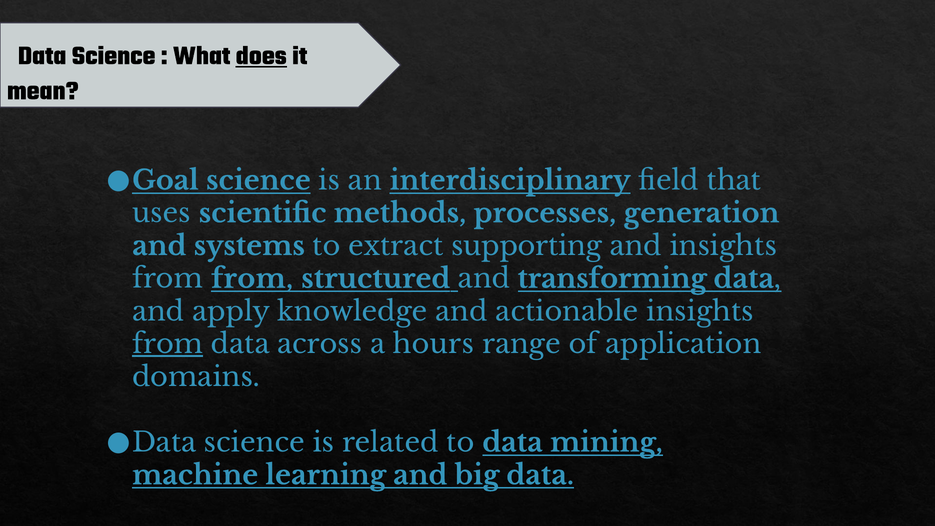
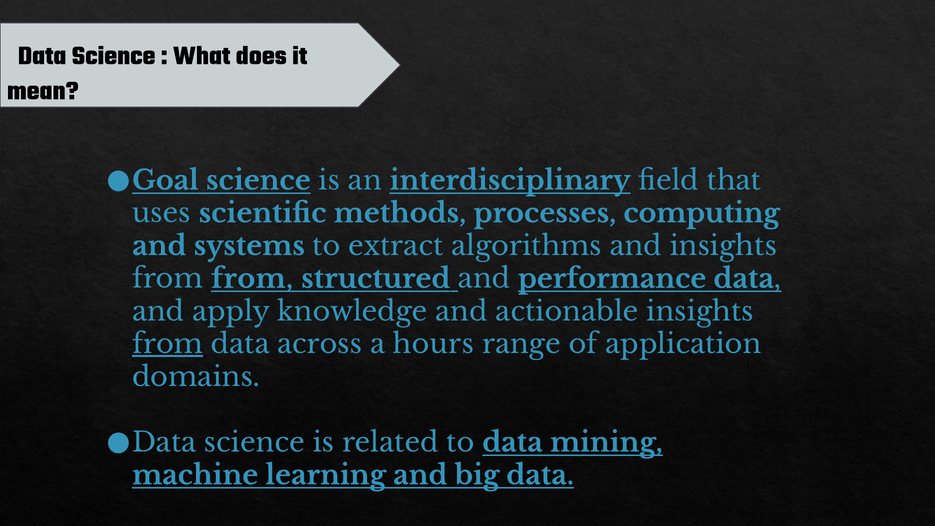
does underline: present -> none (261, 55)
generation: generation -> computing (702, 213)
supporting: supporting -> algorithms (527, 246)
transforming: transforming -> performance (612, 279)
